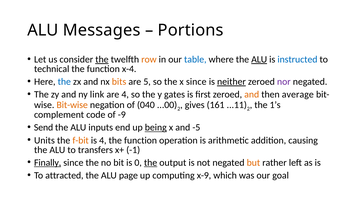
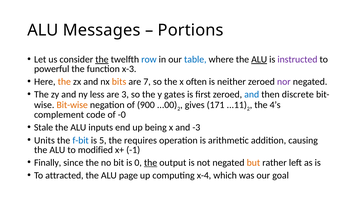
row colour: orange -> blue (149, 59)
instructed colour: blue -> purple (297, 59)
technical: technical -> powerful (52, 69)
x-4: x-4 -> x-3 (129, 69)
the colour: blue -> orange (64, 82)
5: 5 -> 7 (147, 82)
x since: since -> often (196, 82)
neither underline: present -> none (231, 82)
link: link -> less (97, 95)
are 4: 4 -> 3 (125, 95)
and colour: orange -> blue (252, 95)
average: average -> discrete (298, 95)
040: 040 -> 900 (146, 105)
161: 161 -> 171 (216, 105)
1’s: 1’s -> 4’s (275, 105)
-9: -9 -> -0 (122, 115)
Send: Send -> Stale (44, 127)
being underline: present -> none (156, 127)
-5: -5 -> -3 (196, 127)
f-bit colour: orange -> blue (81, 140)
is 4: 4 -> 5 (103, 140)
function: function -> requires (140, 140)
transfers: transfers -> modified (95, 150)
Finally underline: present -> none (48, 163)
x-9: x-9 -> x-4 (204, 175)
